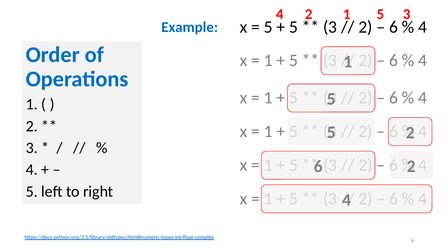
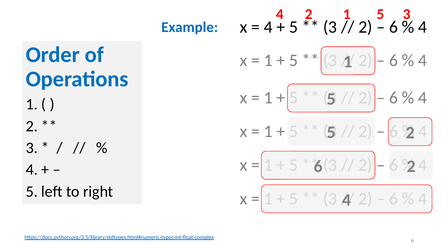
5: 5 -> 4 (268, 27)
